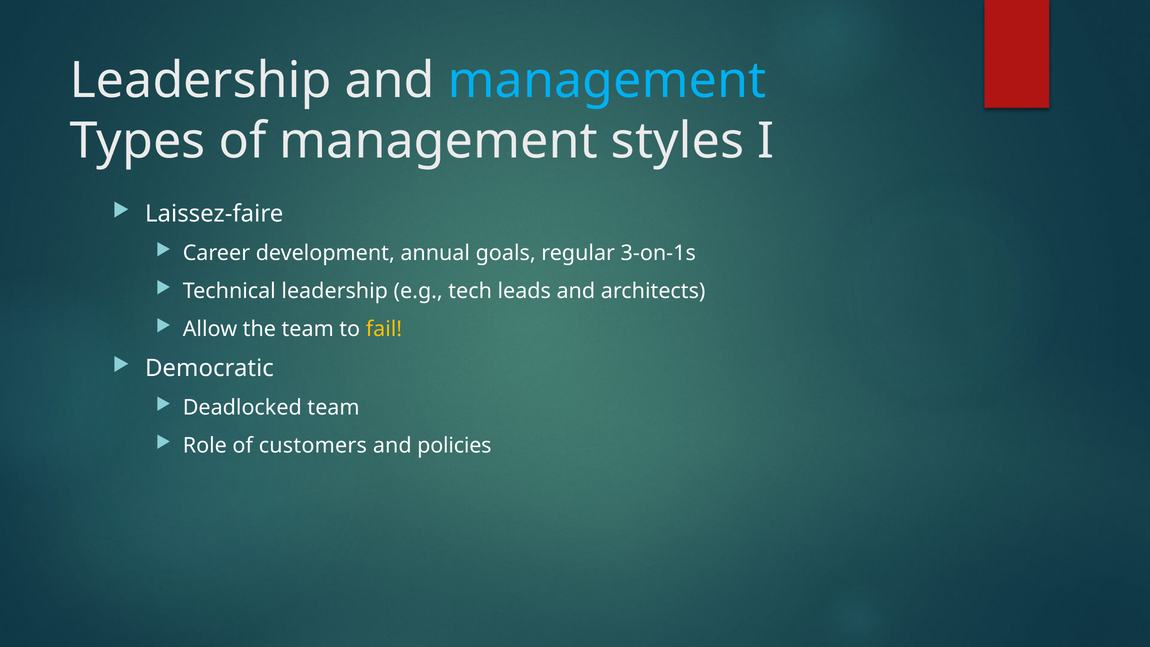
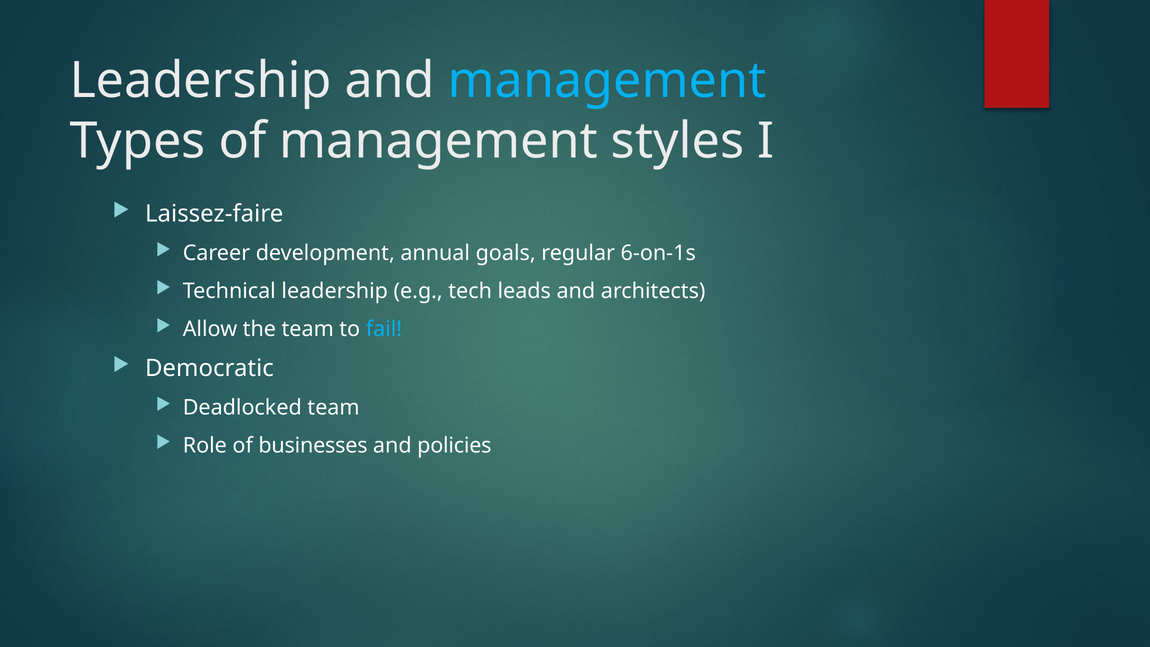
3-on-1s: 3-on-1s -> 6-on-1s (658, 253)
fail colour: yellow -> light blue (384, 329)
customers: customers -> businesses (313, 445)
